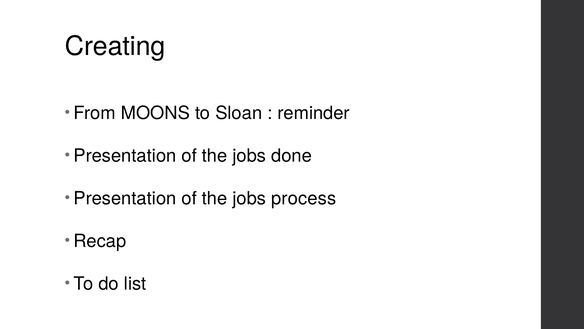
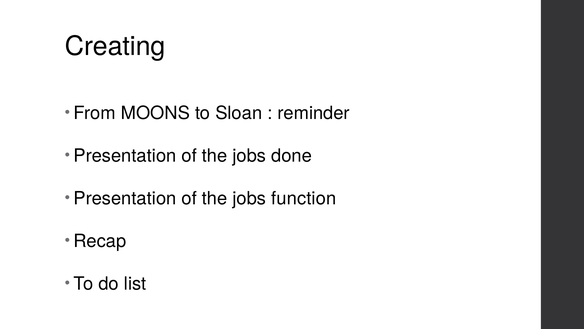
process: process -> function (304, 198)
